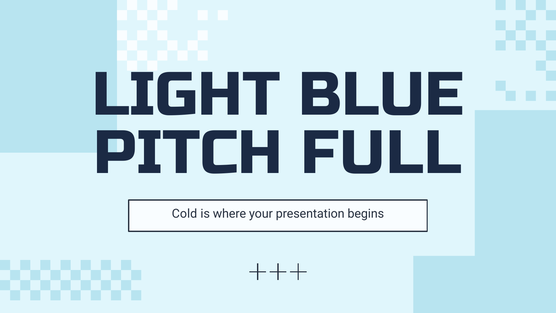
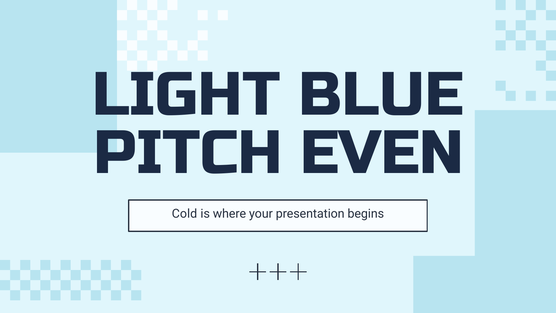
FULL: FULL -> EVEN (382, 153)
